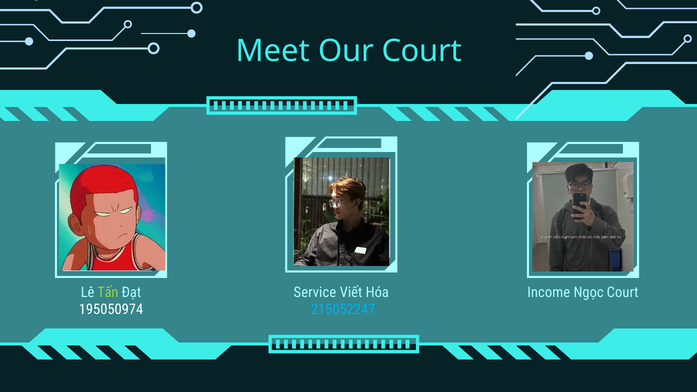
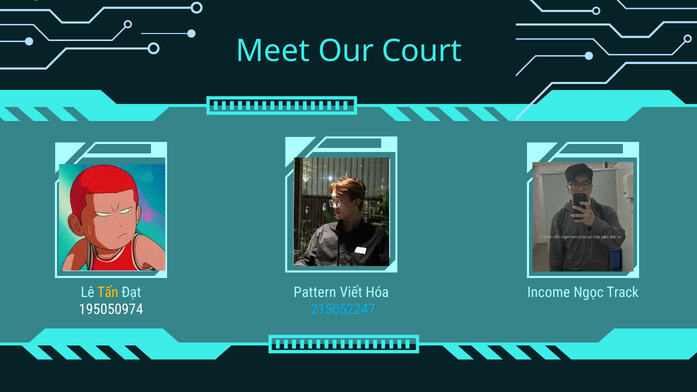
Tấn colour: light green -> yellow (108, 292)
Service: Service -> Pattern (315, 292)
Ngọc Court: Court -> Track (623, 292)
